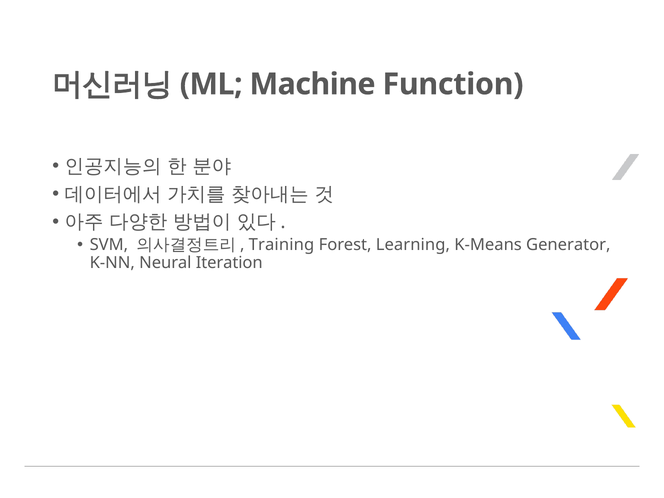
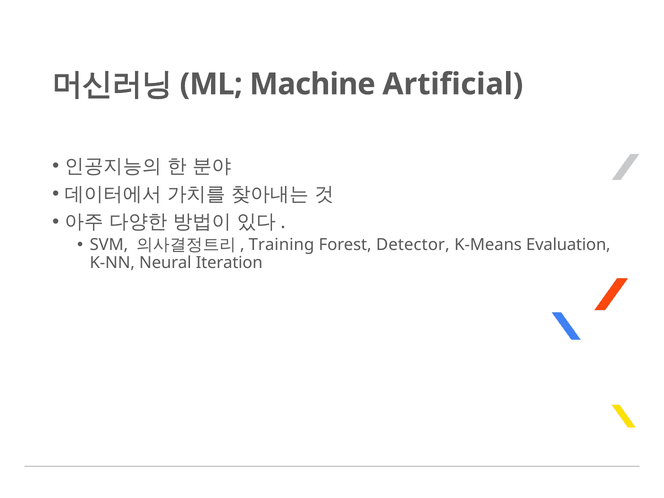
Function: Function -> Artificial (453, 84)
Learning: Learning -> Detector (413, 245)
Generator: Generator -> Evaluation (568, 245)
